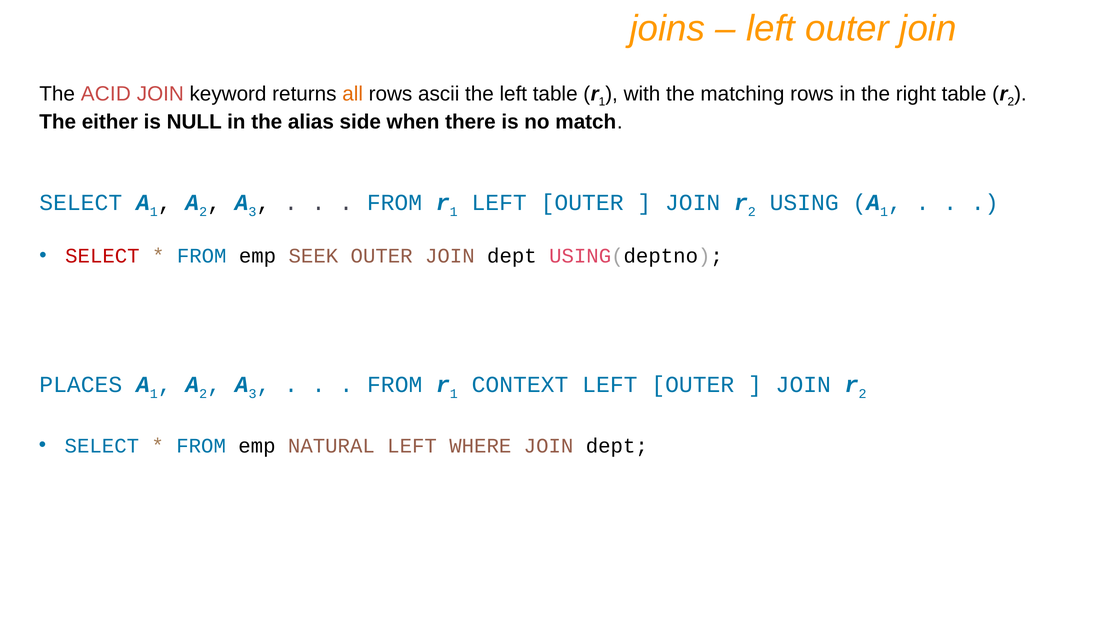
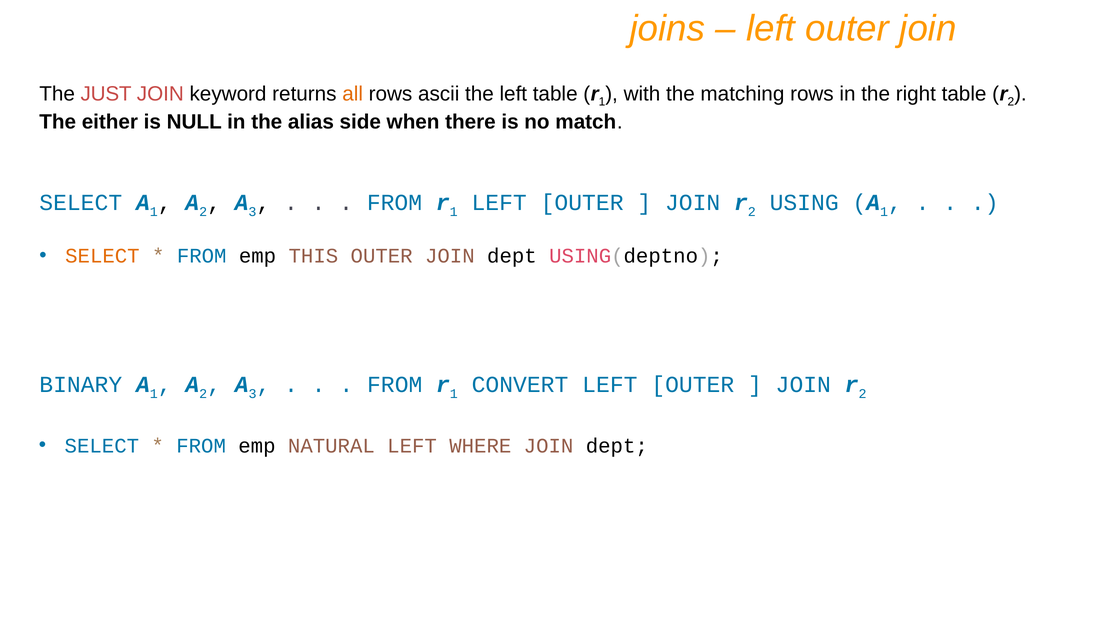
ACID: ACID -> JUST (106, 94)
SELECT colour: red -> orange (102, 256)
SEEK: SEEK -> THIS (313, 256)
PLACES: PLACES -> BINARY (81, 384)
CONTEXT: CONTEXT -> CONVERT (520, 384)
